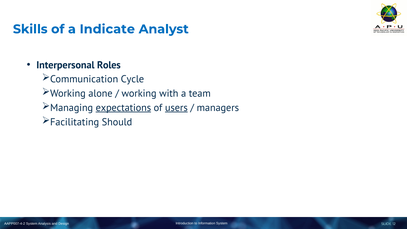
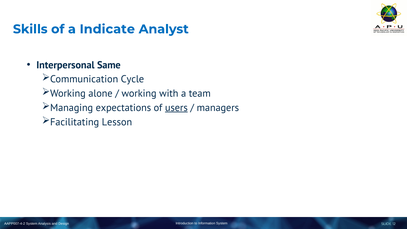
Roles: Roles -> Same (109, 65)
expectations underline: present -> none (123, 108)
Should: Should -> Lesson (117, 122)
